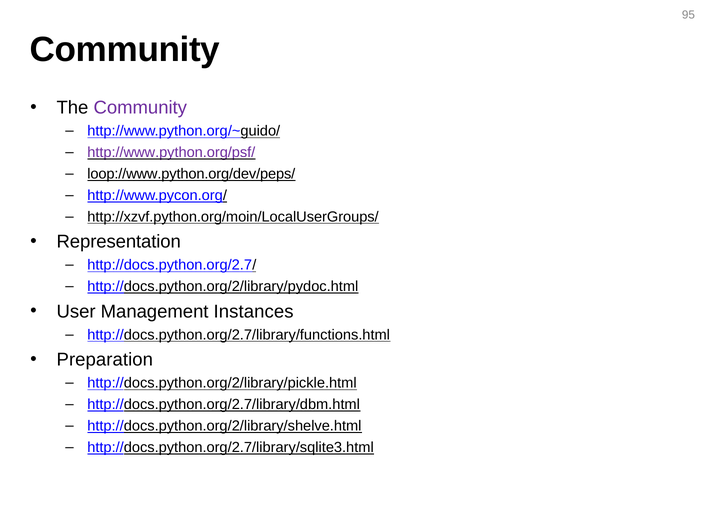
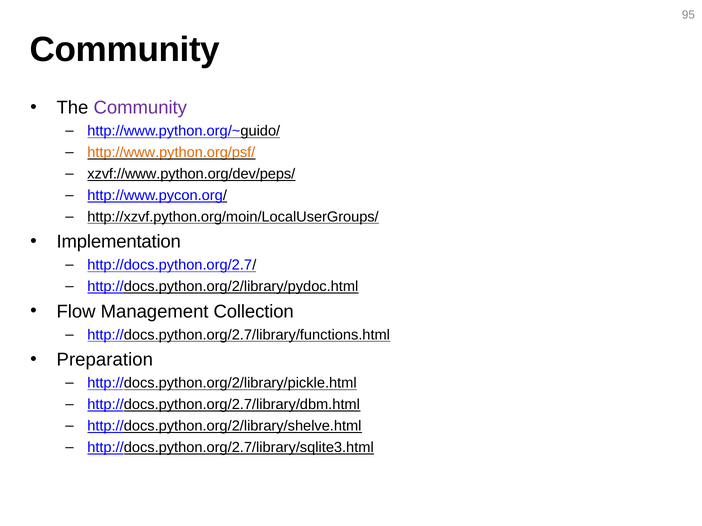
http://www.python.org/psf/ colour: purple -> orange (171, 153)
loop://www.python.org/dev/peps/: loop://www.python.org/dev/peps/ -> xzvf://www.python.org/dev/peps/ (191, 174)
Representation: Representation -> Implementation (119, 242)
User: User -> Flow (76, 312)
Instances: Instances -> Collection (254, 312)
